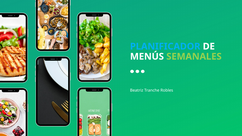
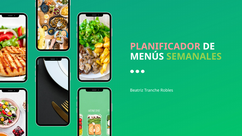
PLANIFICADOR colour: light blue -> pink (165, 46)
